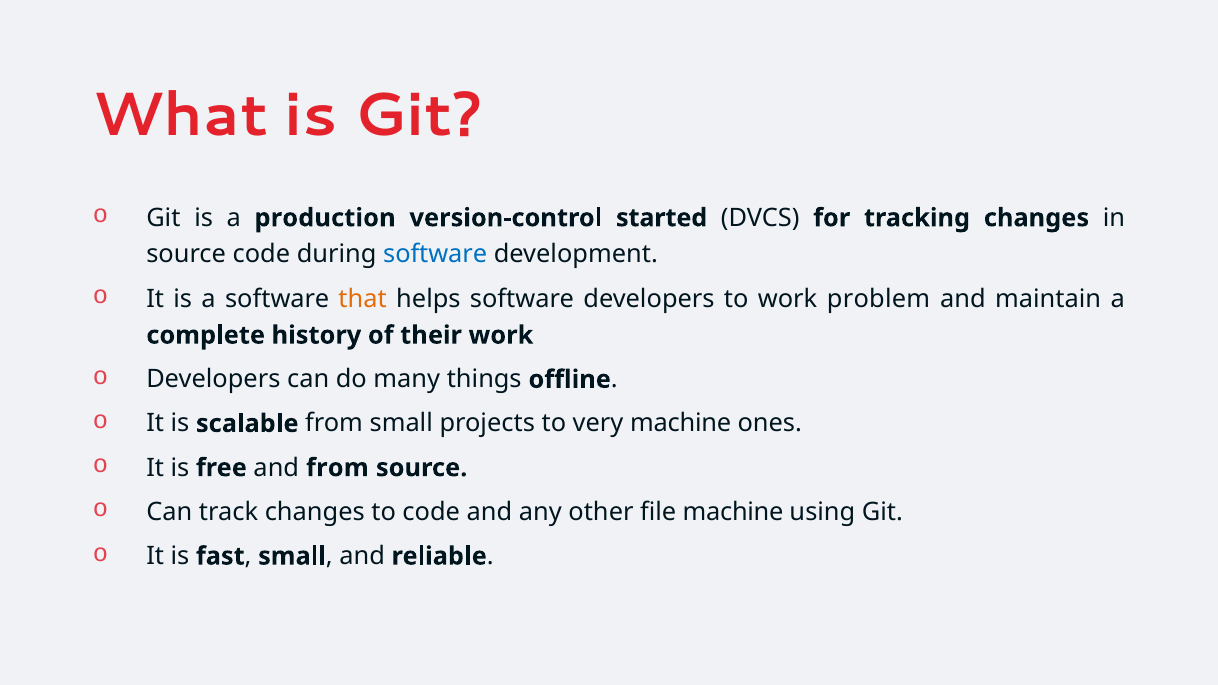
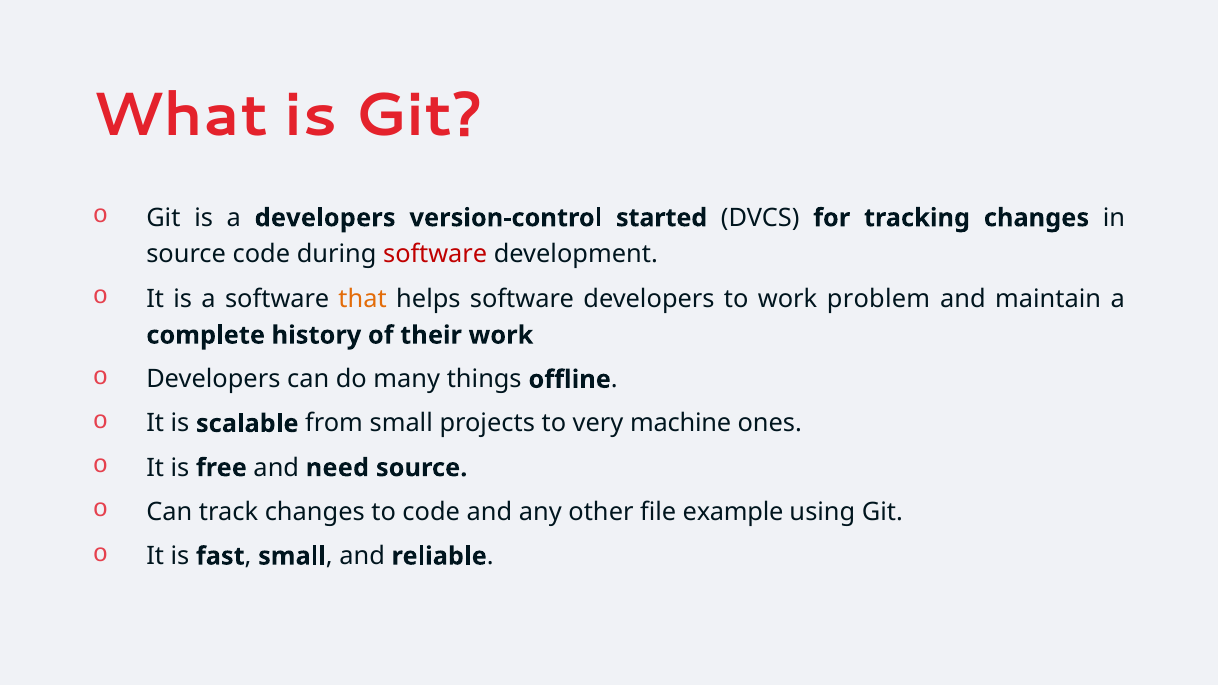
a production: production -> developers (325, 218)
software colour: blue -> red (435, 255)
and from: from -> need (337, 468)
file machine: machine -> example (733, 512)
